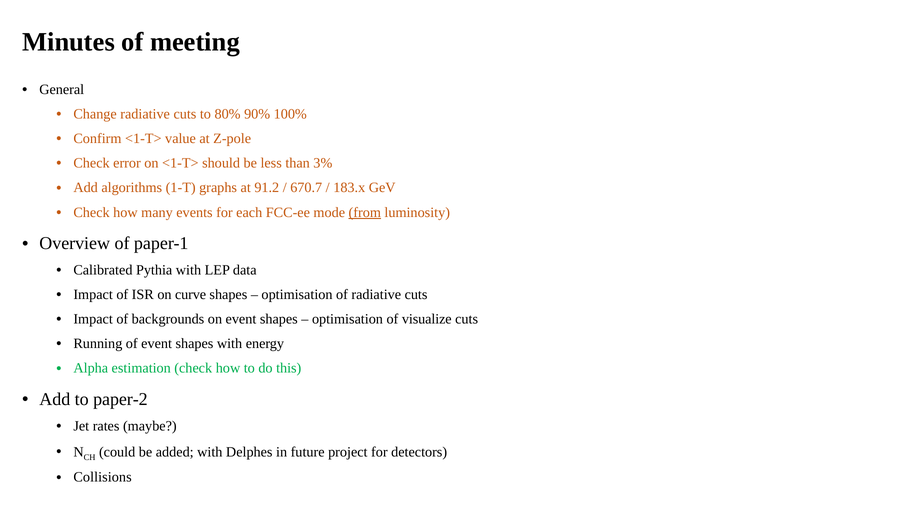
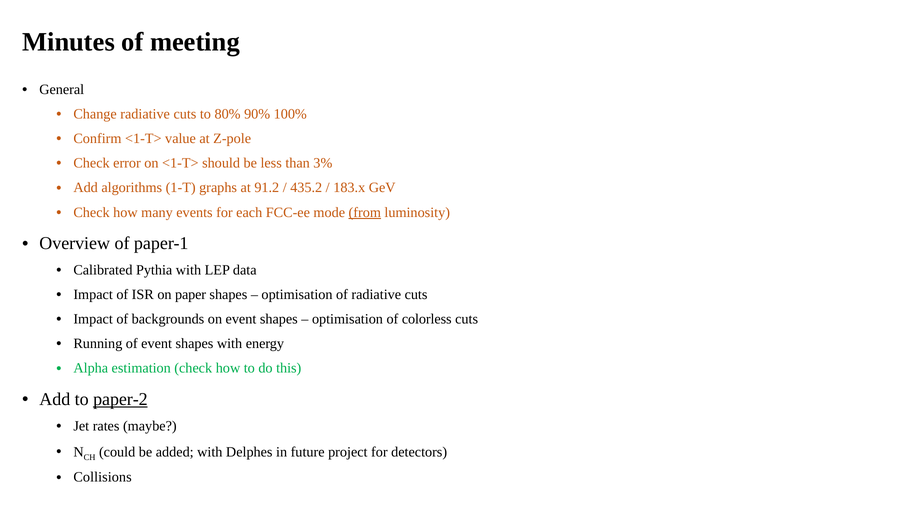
670.7: 670.7 -> 435.2 (306, 188)
curve: curve -> paper (191, 294)
visualize: visualize -> colorless (427, 319)
paper-2 underline: none -> present (120, 399)
